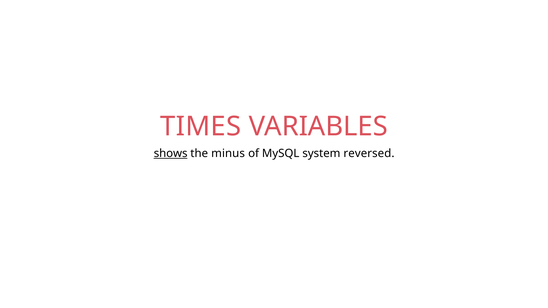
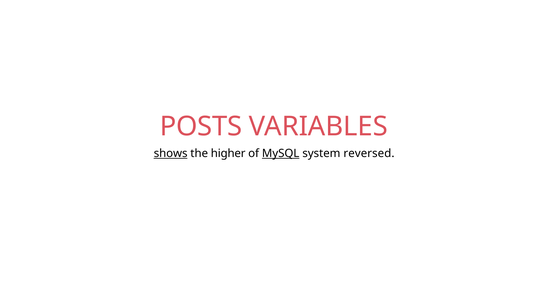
TIMES: TIMES -> POSTS (201, 127)
minus: minus -> higher (228, 154)
MySQL underline: none -> present (281, 154)
